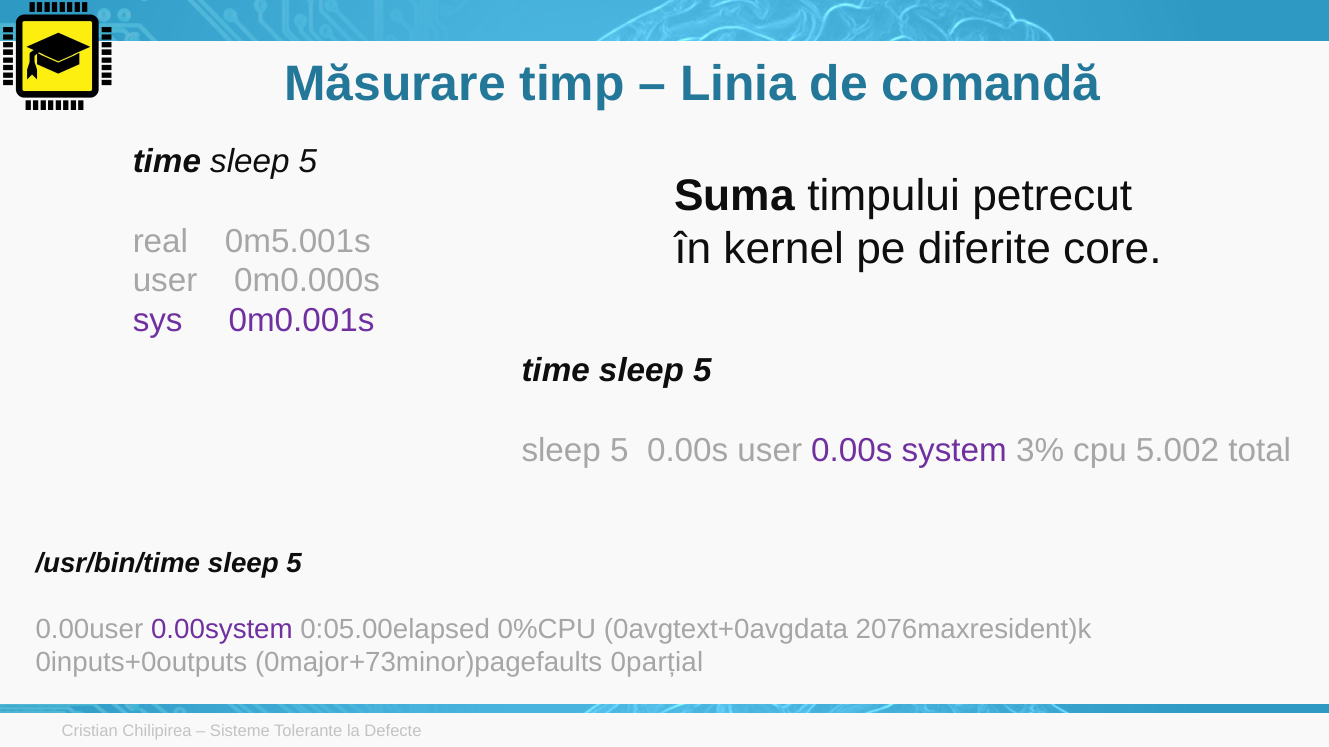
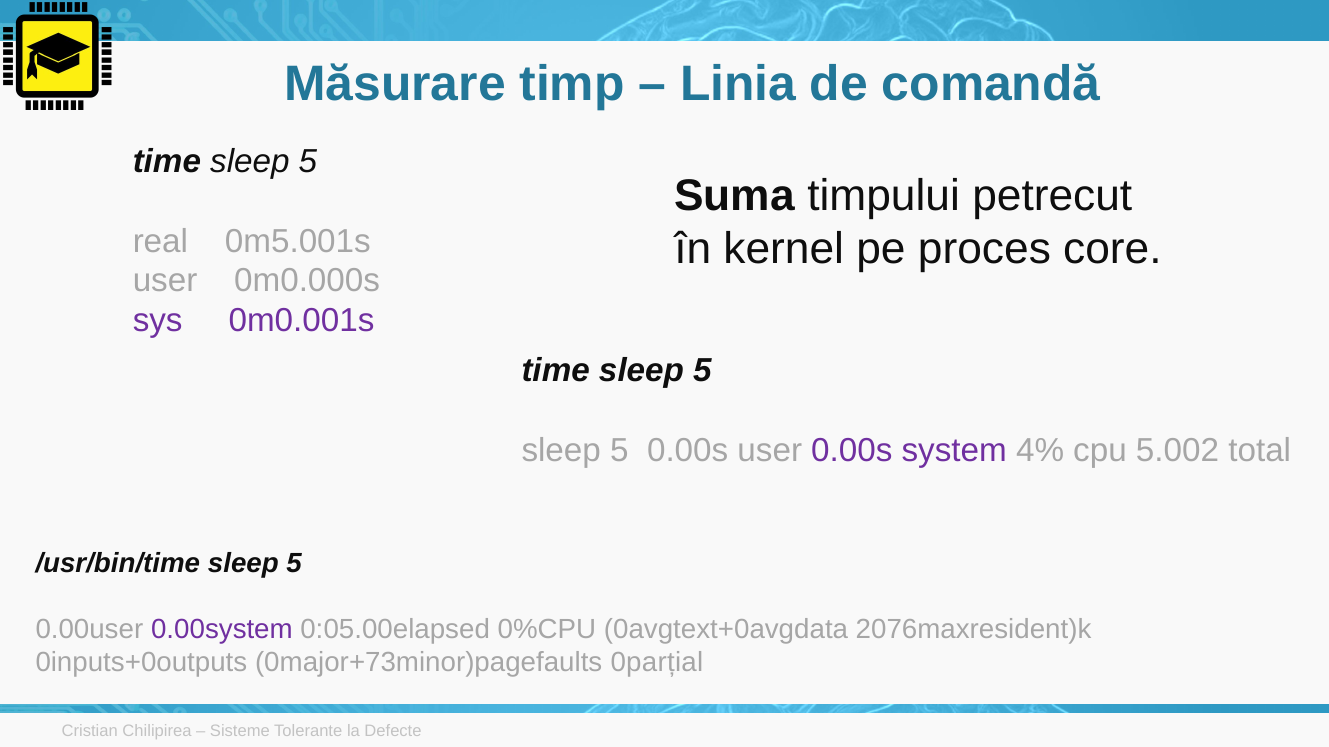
diferite: diferite -> proces (984, 249)
3%: 3% -> 4% (1040, 451)
